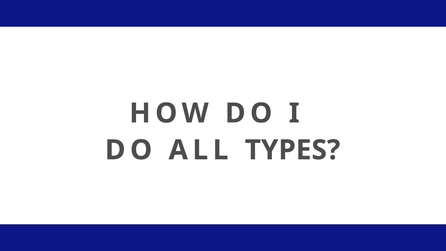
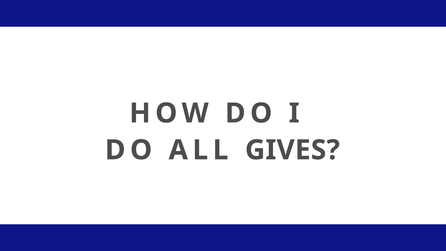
TYPES: TYPES -> GIVES (292, 150)
